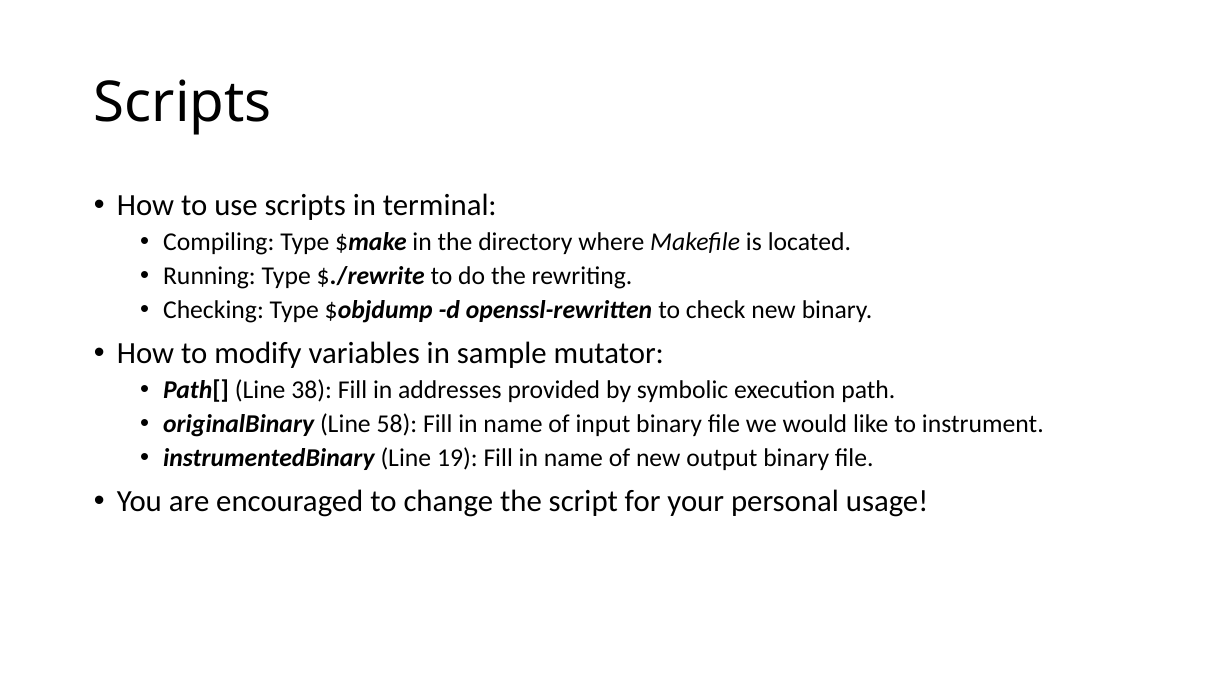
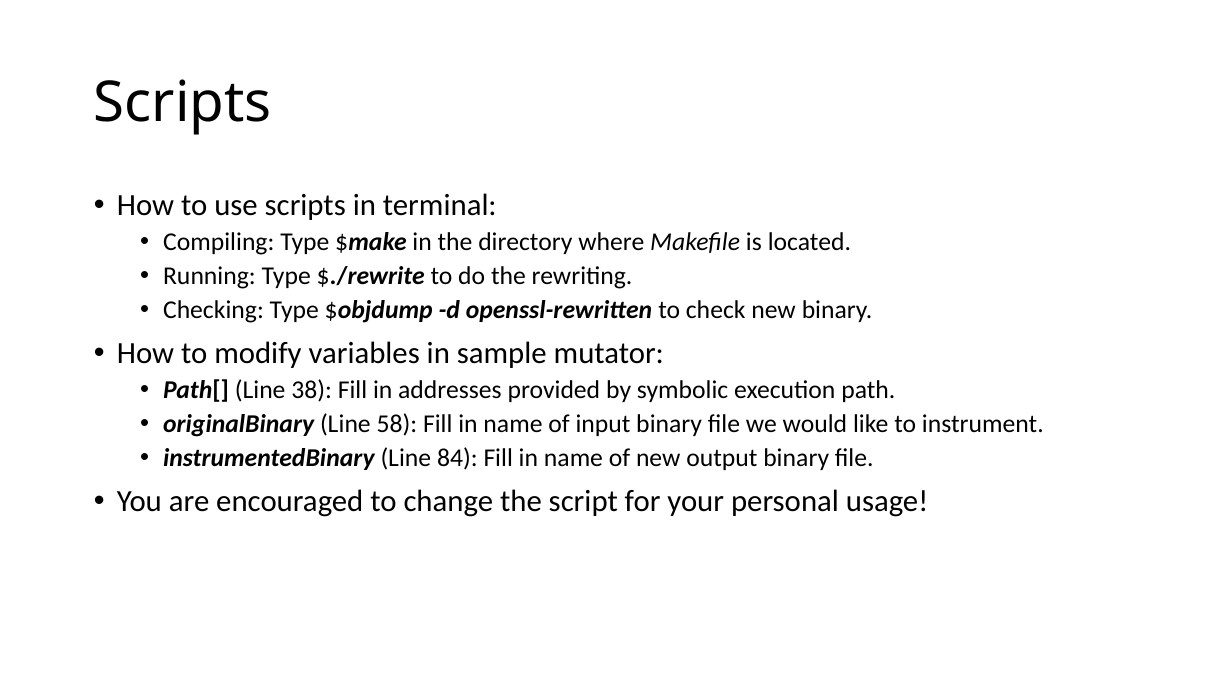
19: 19 -> 84 (457, 459)
